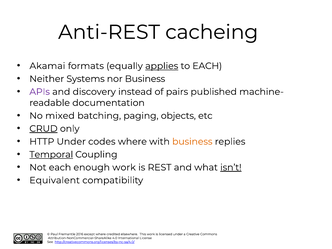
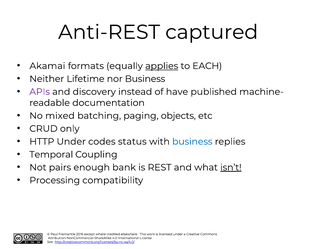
cacheing: cacheing -> captured (212, 32)
Systems: Systems -> Lifetime (86, 79)
pairs: pairs -> have (177, 92)
CRUD underline: present -> none (43, 129)
codes where: where -> status (132, 142)
business colour: orange -> blue (192, 142)
Temporal underline: present -> none (51, 154)
Not each: each -> pairs (60, 167)
enough work: work -> bank (124, 167)
Equivalent: Equivalent -> Processing (55, 180)
